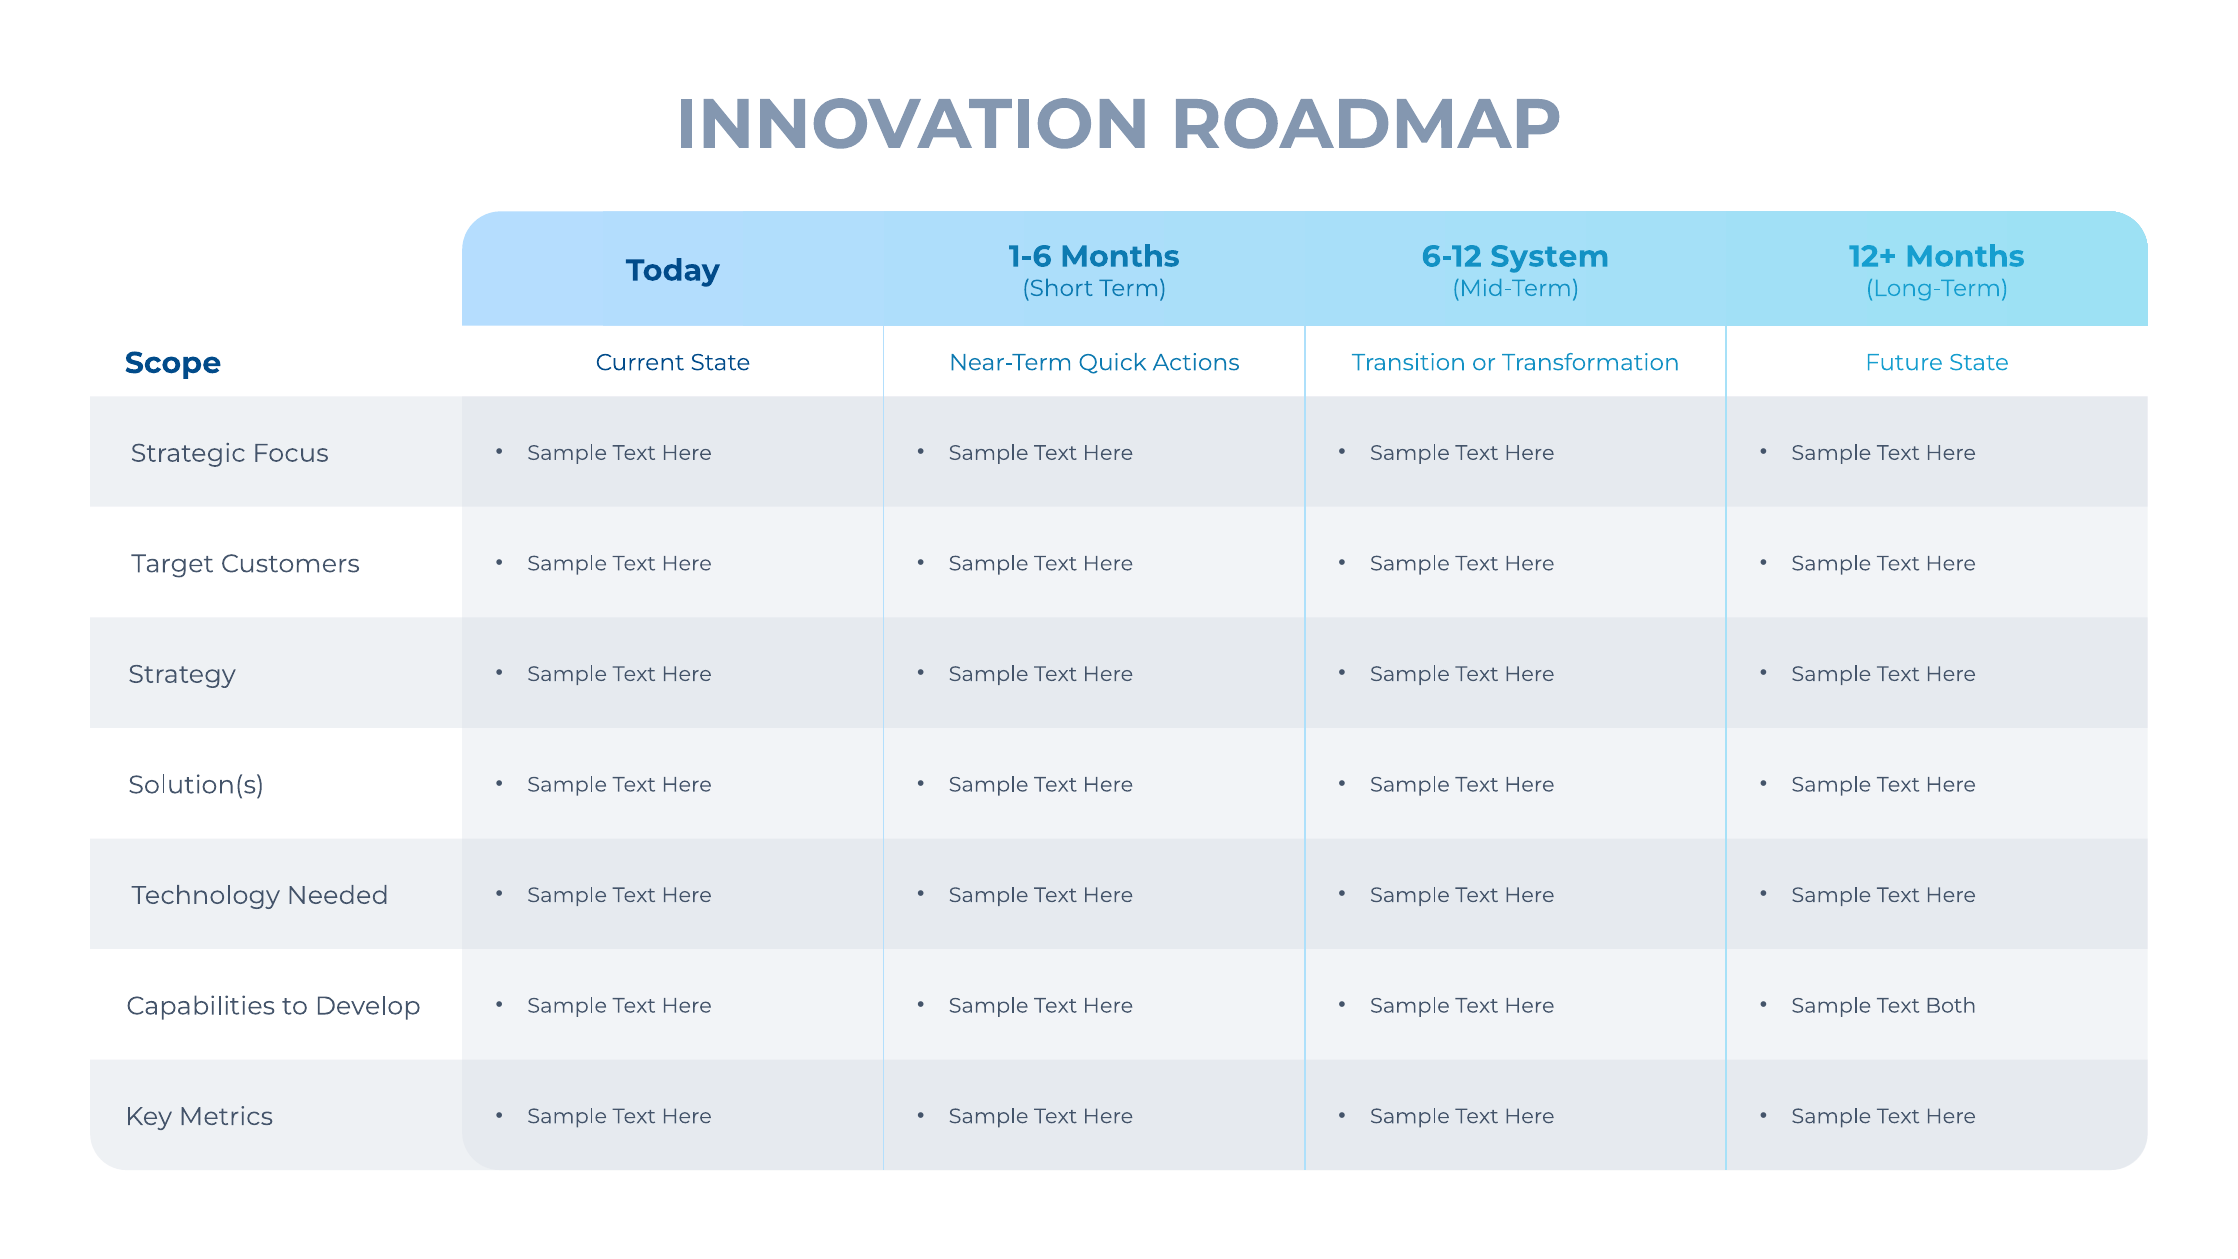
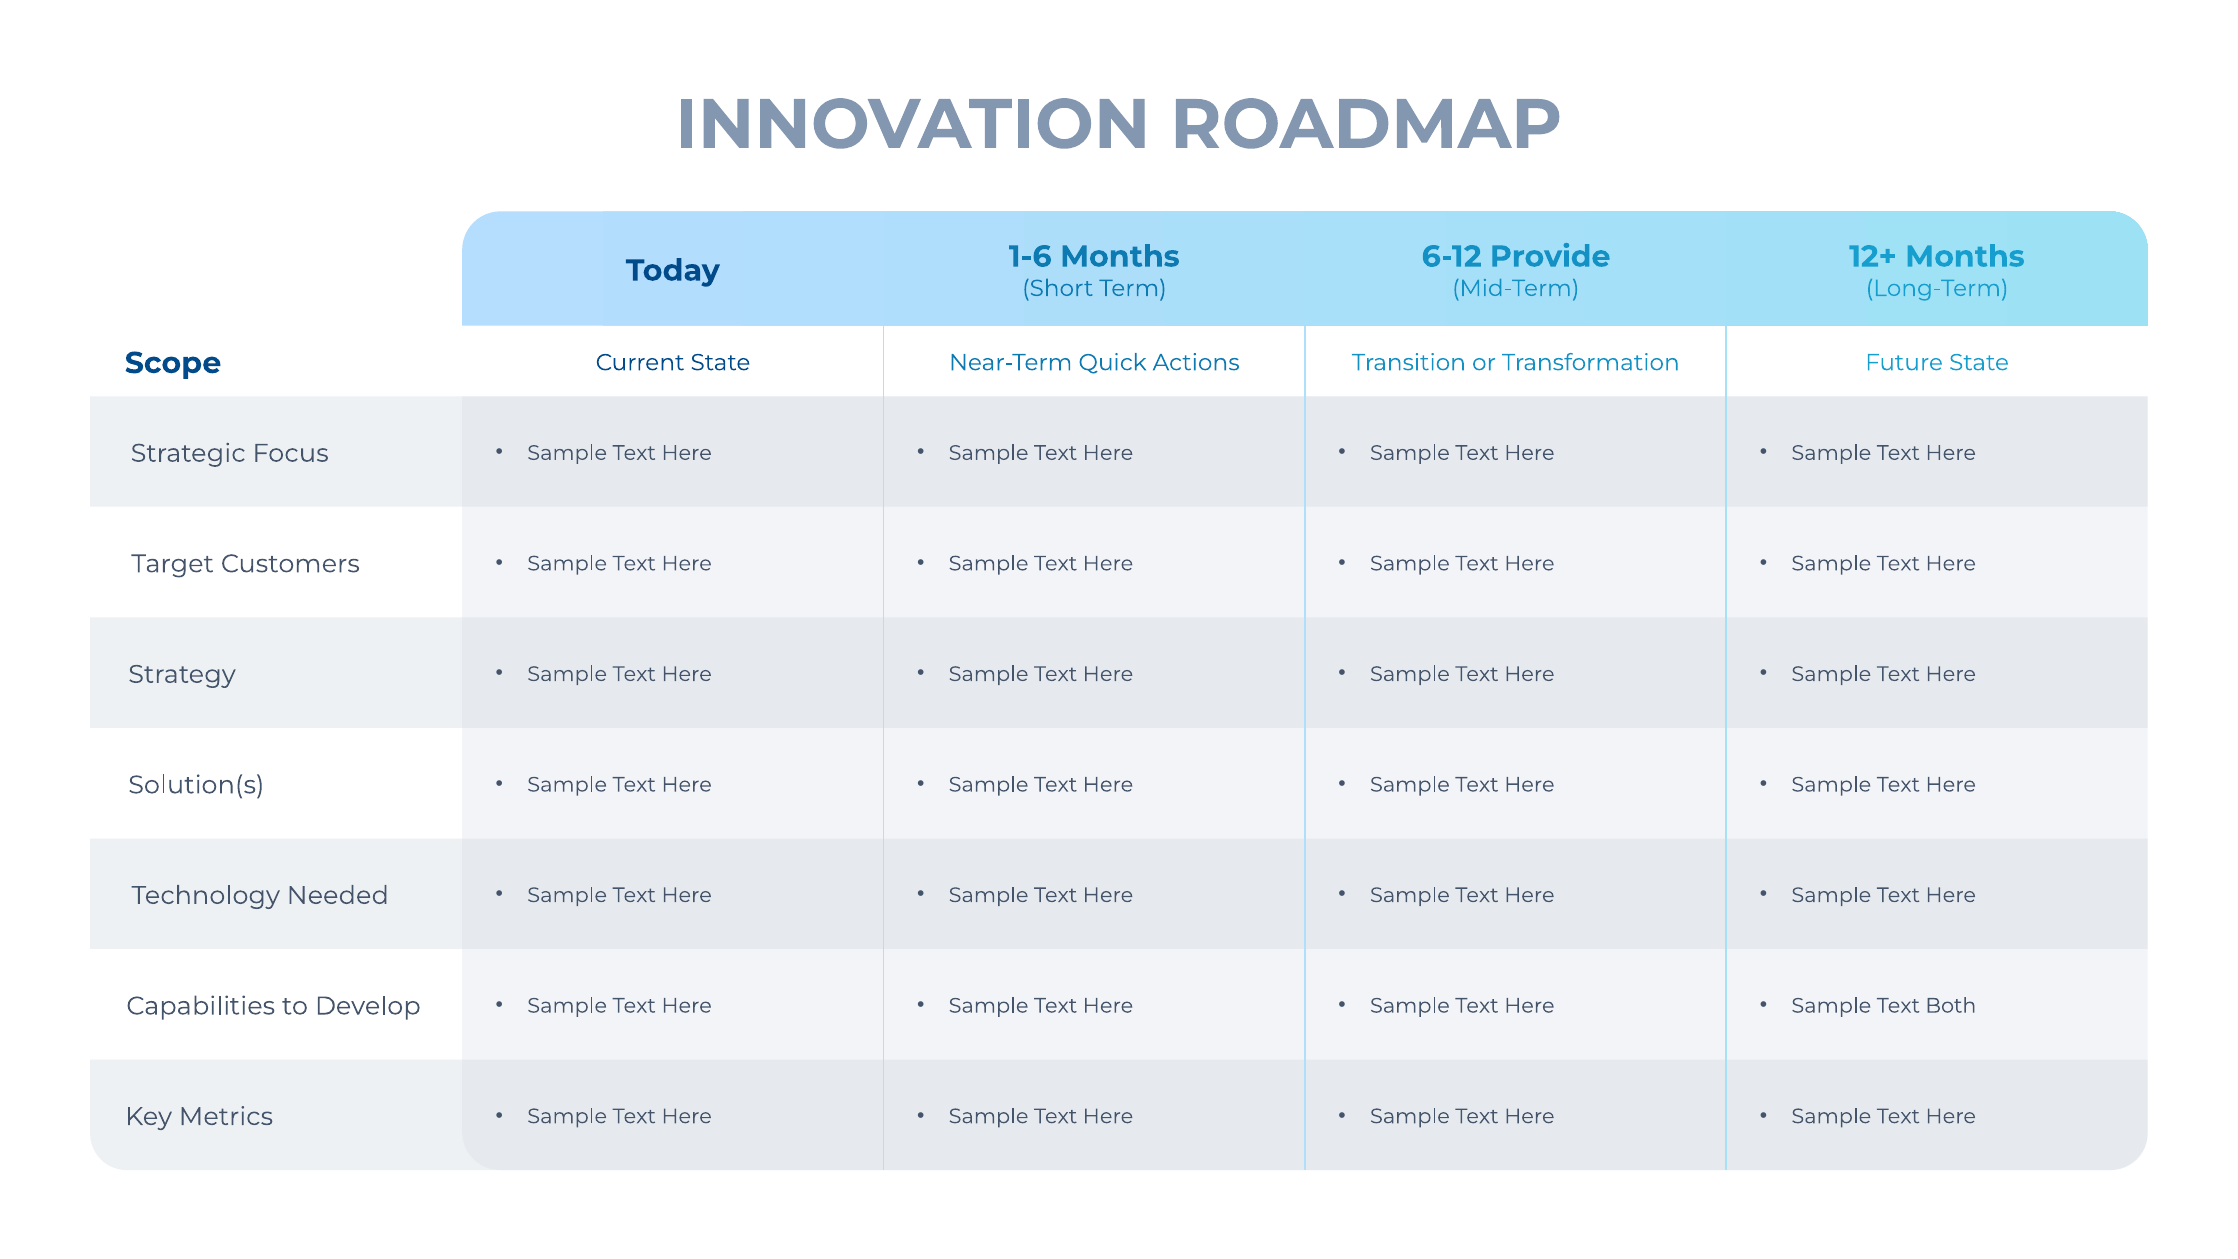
System: System -> Provide (1550, 257)
